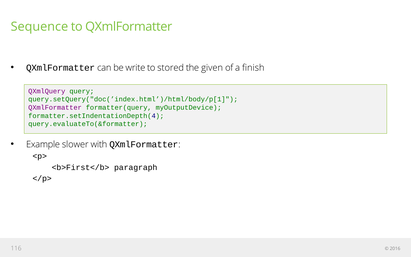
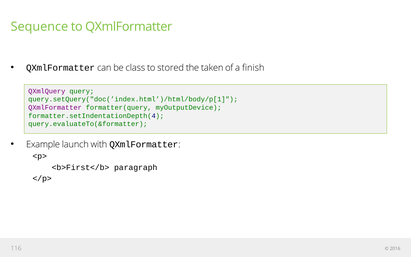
write: write -> class (135, 68)
given: given -> taken (212, 68)
slower: slower -> launch (75, 144)
